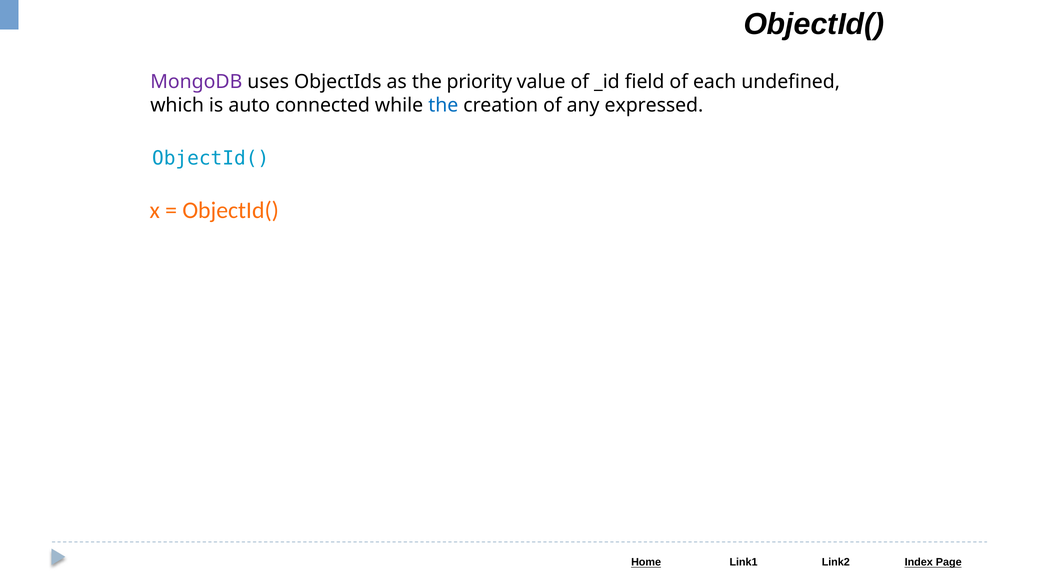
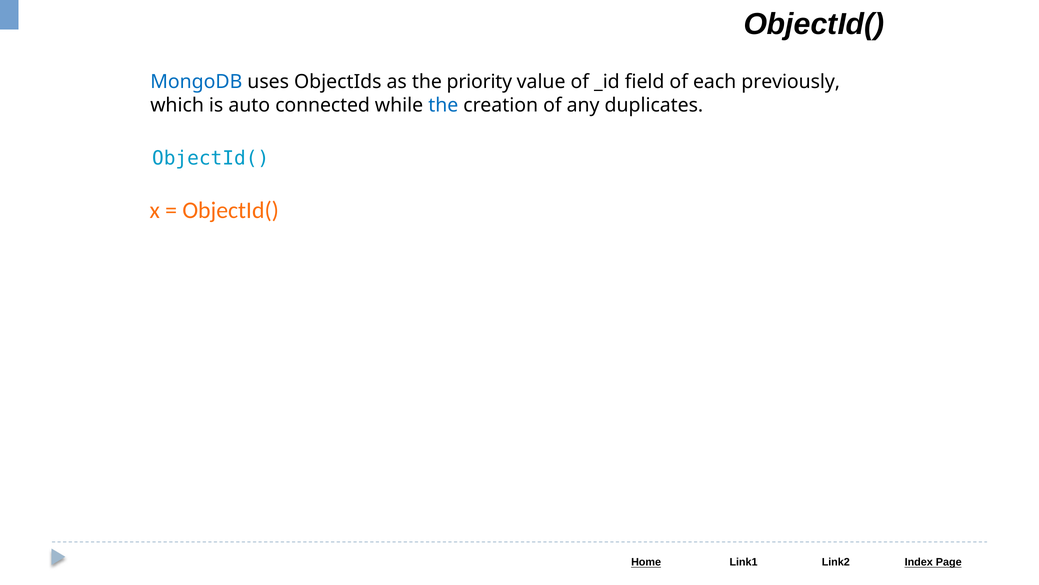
MongoDB colour: purple -> blue (196, 82)
undefined: undefined -> previously (791, 82)
expressed: expressed -> duplicates (654, 105)
